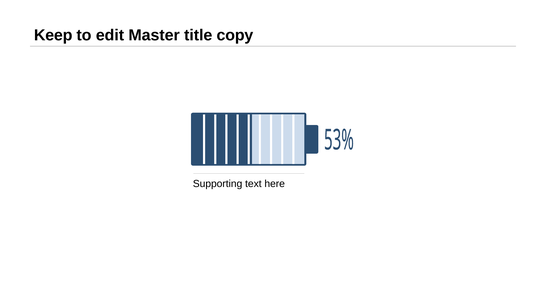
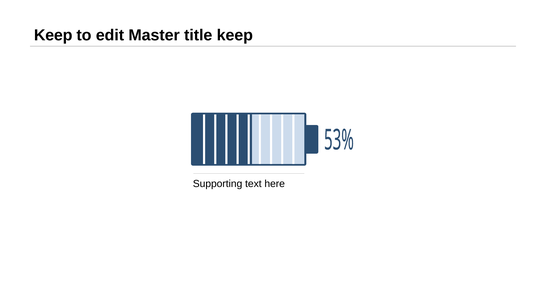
title copy: copy -> keep (235, 35)
